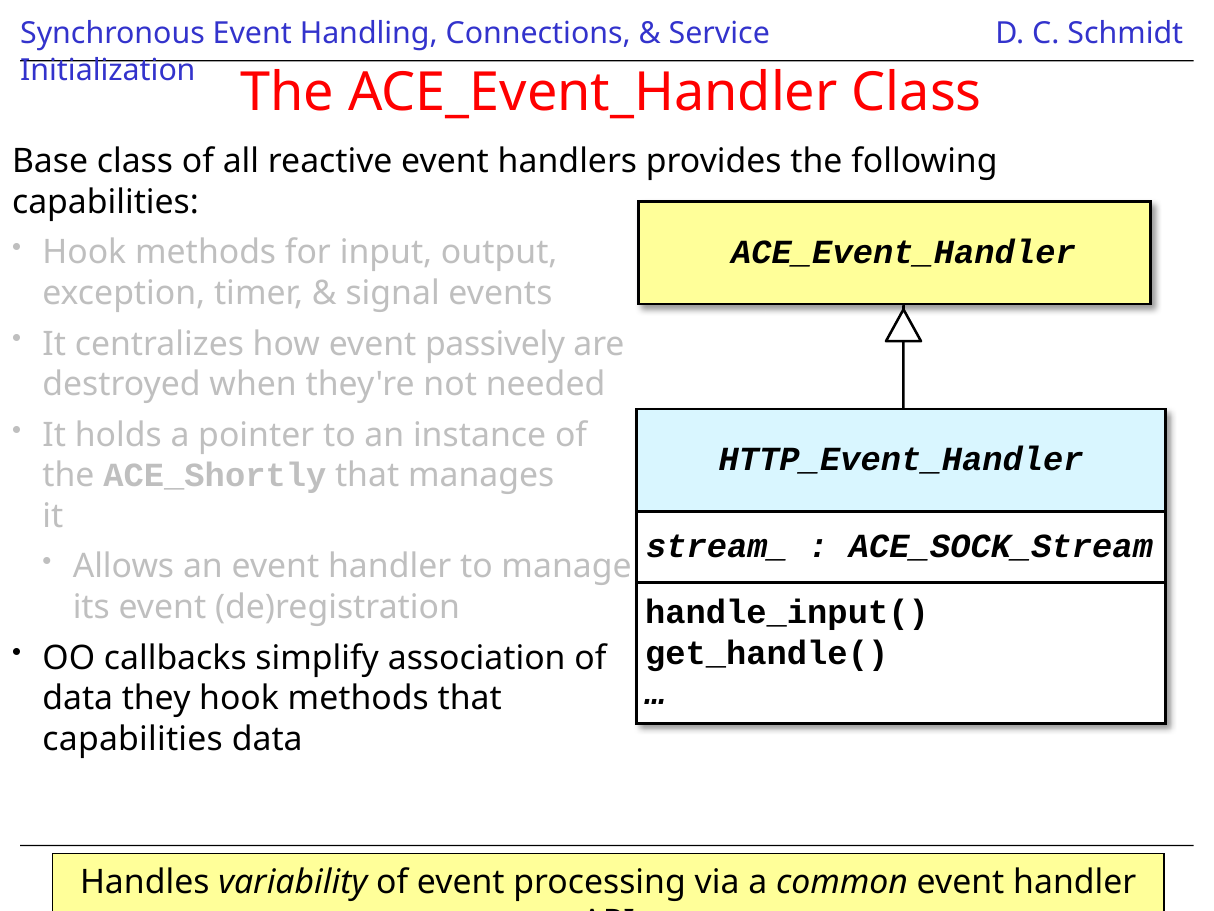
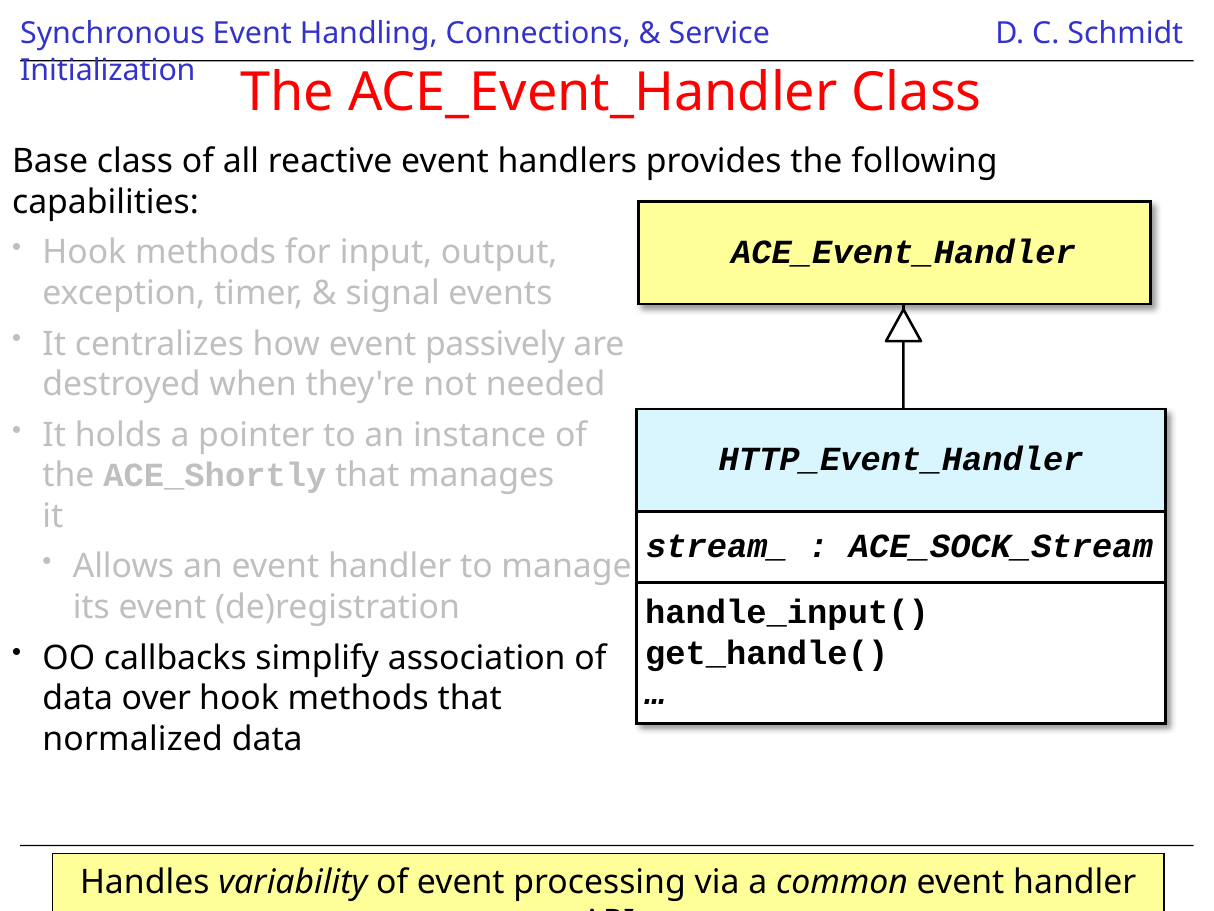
they: they -> over (156, 698)
capabilities: capabilities -> normalized (133, 739)
